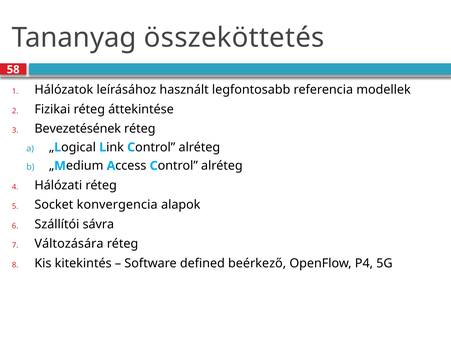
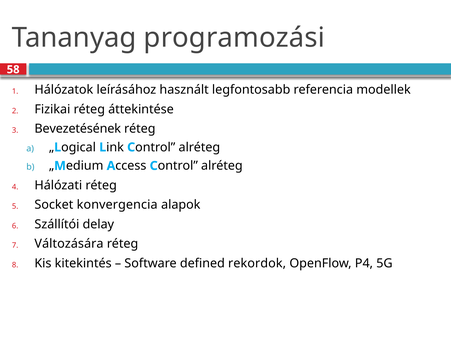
összeköttetés: összeköttetés -> programozási (234, 38)
sávra: sávra -> delay (98, 224)
beérkező: beérkező -> rekordok (257, 263)
